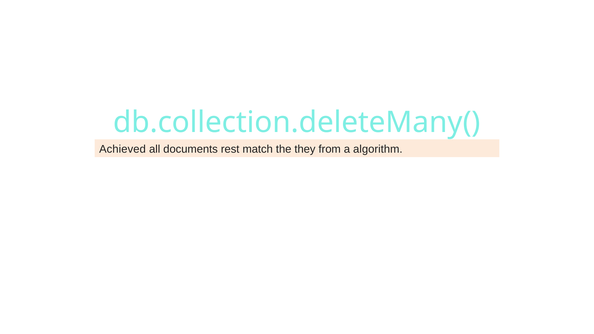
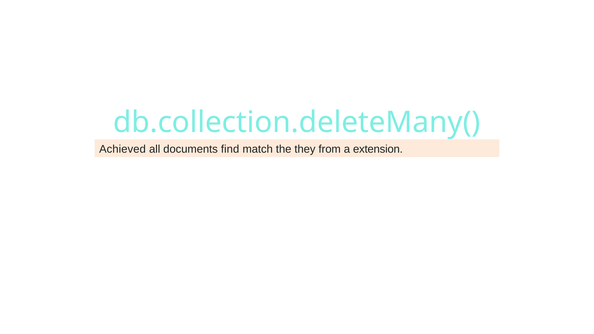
rest: rest -> find (230, 149)
algorithm: algorithm -> extension (378, 149)
